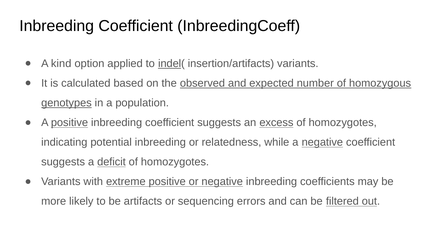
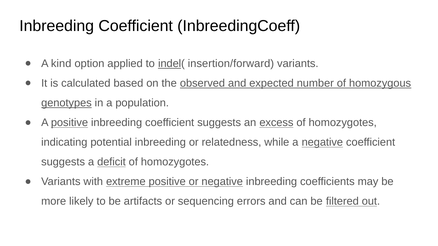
insertion/artifacts: insertion/artifacts -> insertion/forward (231, 64)
